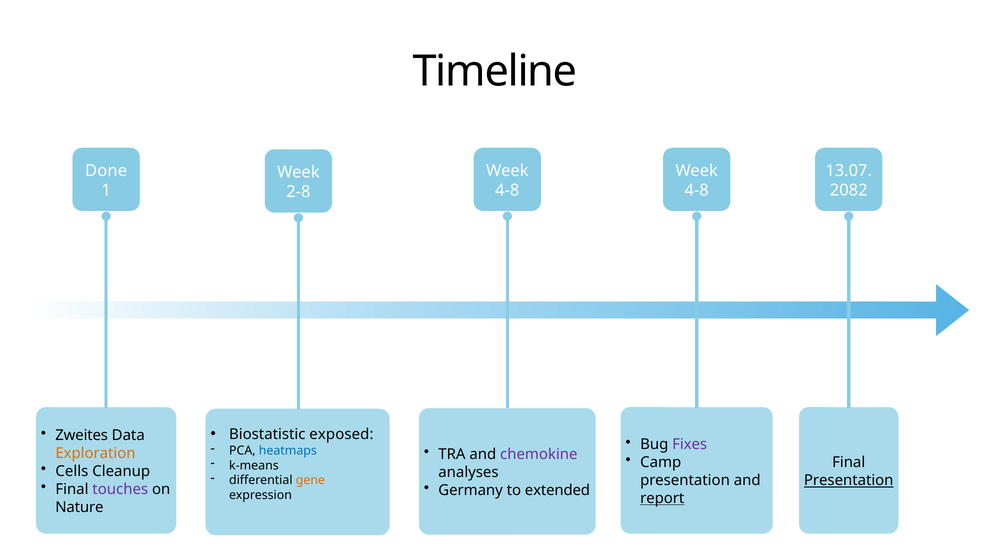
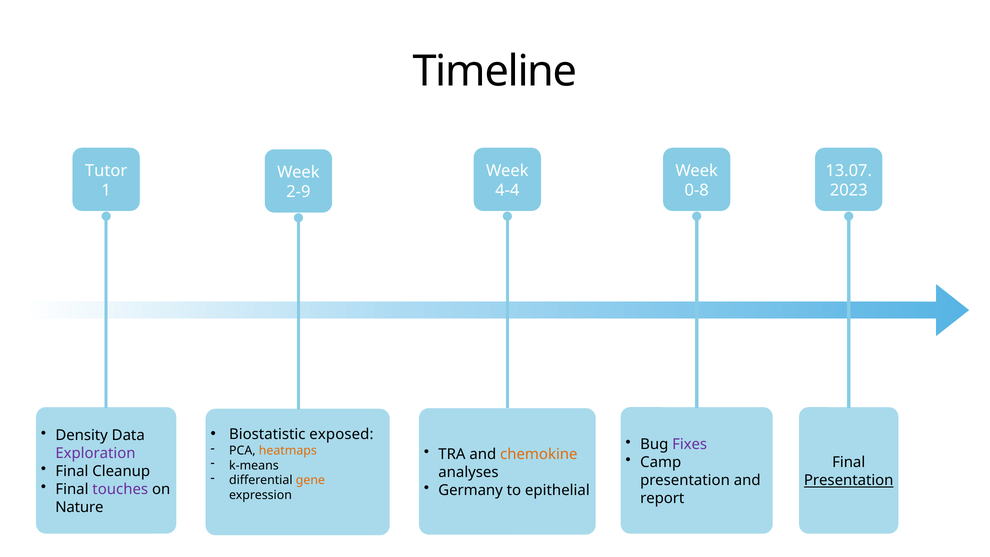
Done: Done -> Tutor (106, 171)
4-8: 4-8 -> 4-4 (507, 190)
4-8: 4-8 -> 0-8 (697, 190)
2082: 2082 -> 2023 (849, 190)
2-8: 2-8 -> 2-9 (298, 192)
Zweites: Zweites -> Density (82, 435)
heatmaps colour: blue -> orange (288, 450)
chemokine colour: purple -> orange (539, 454)
Exploration colour: orange -> purple (95, 453)
Cells: Cells -> Final (72, 471)
extended: extended -> epithelial (557, 490)
report underline: present -> none (662, 498)
